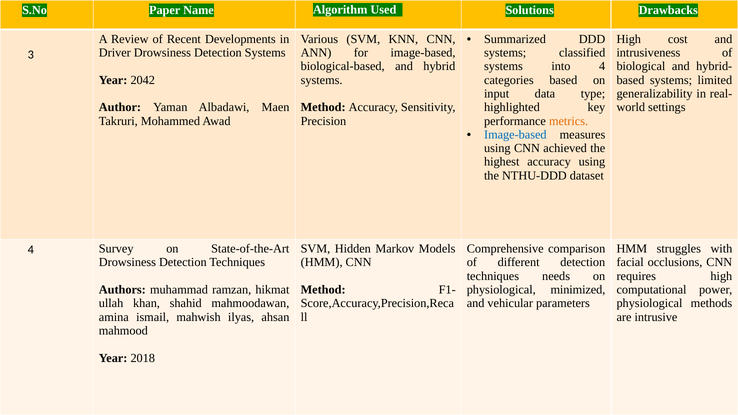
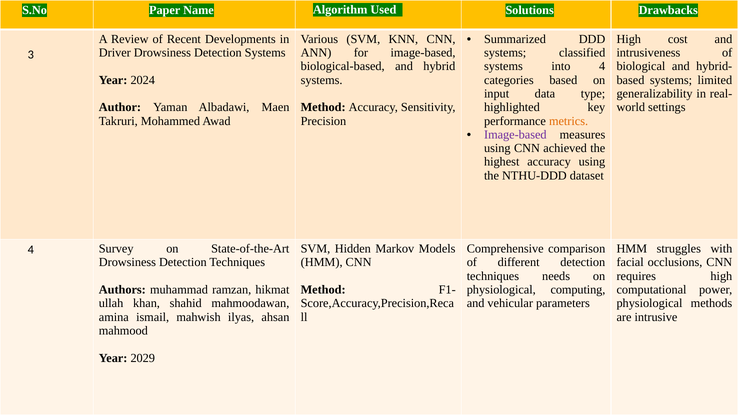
2042: 2042 -> 2024 (143, 80)
Image-based colour: blue -> purple (515, 135)
minimized: minimized -> computing (578, 290)
2018: 2018 -> 2029 (143, 358)
